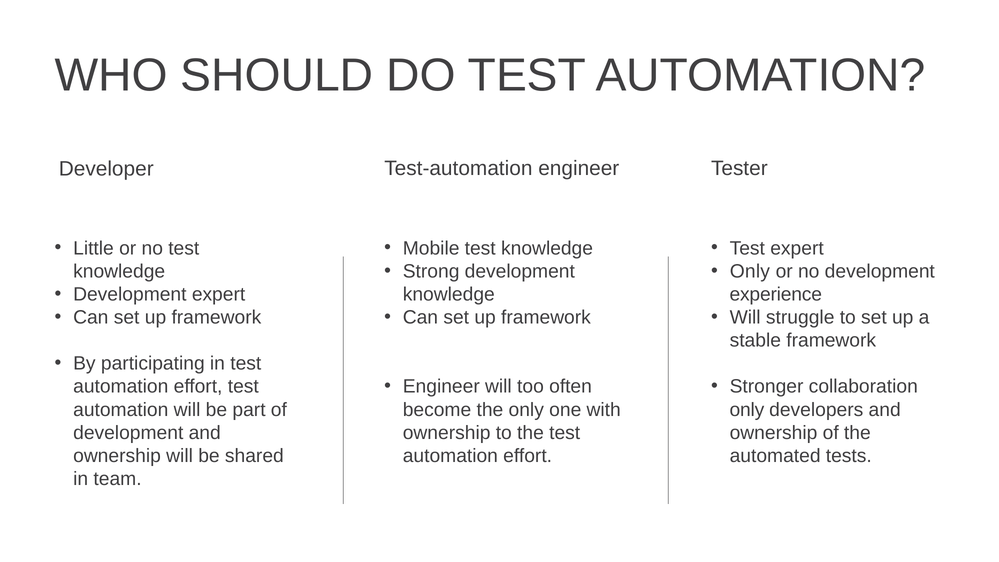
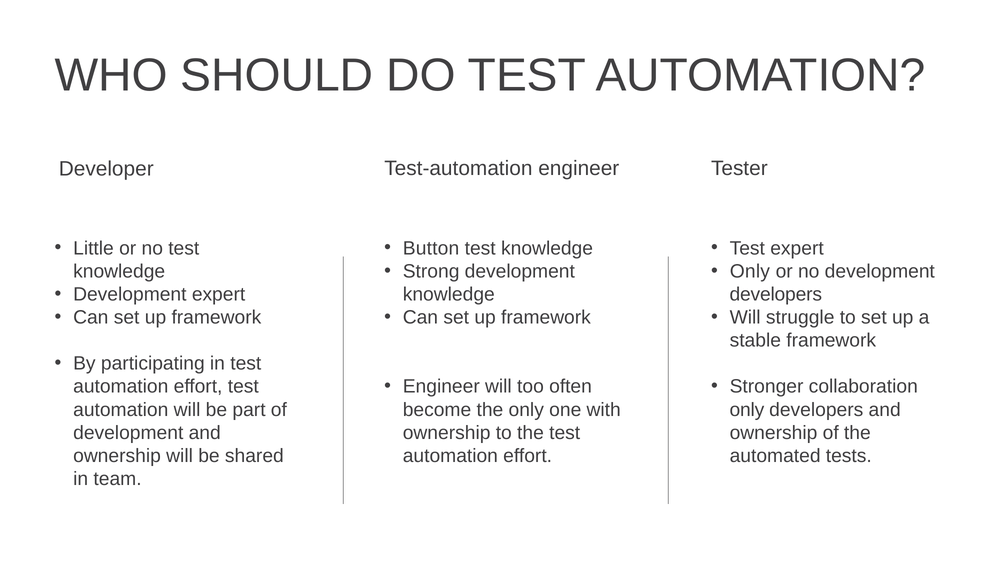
Mobile: Mobile -> Button (431, 248)
experience: experience -> developers (776, 294)
